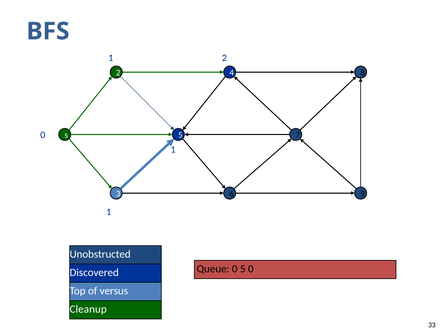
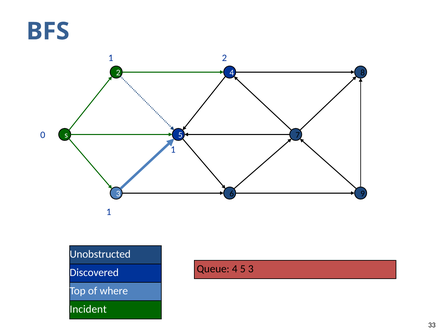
Queue 0: 0 -> 4 (235, 269)
5 0: 0 -> 3 (251, 269)
versus: versus -> where (114, 291)
Cleanup: Cleanup -> Incident (88, 309)
